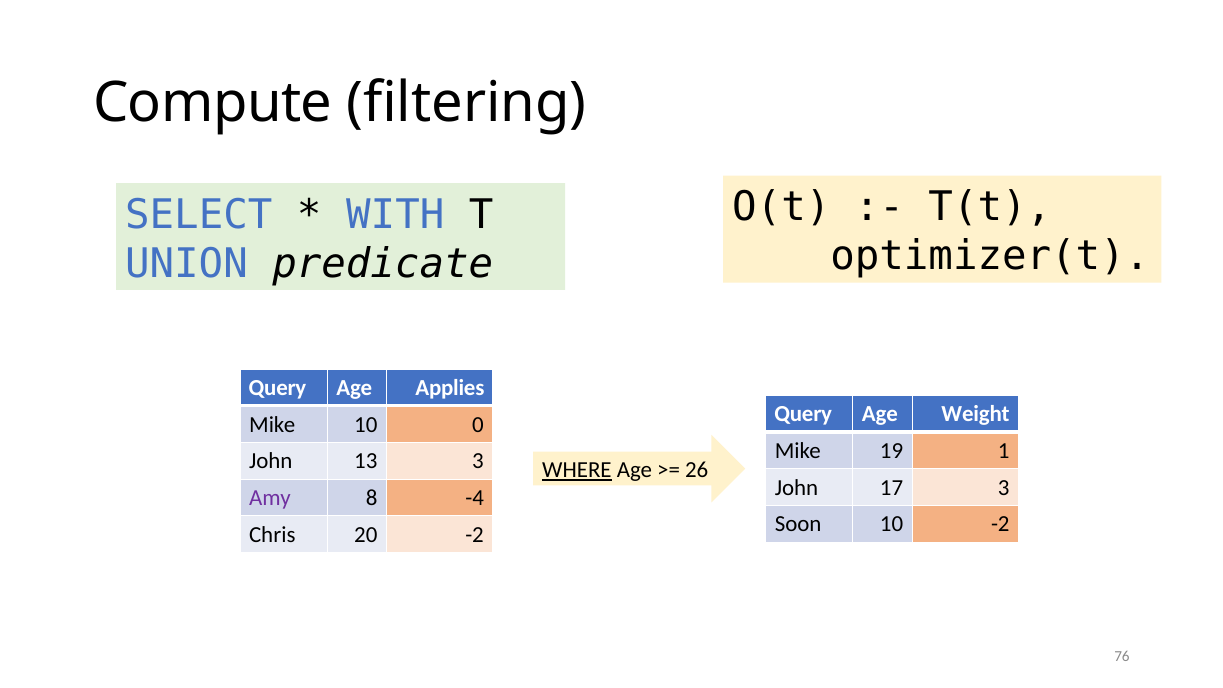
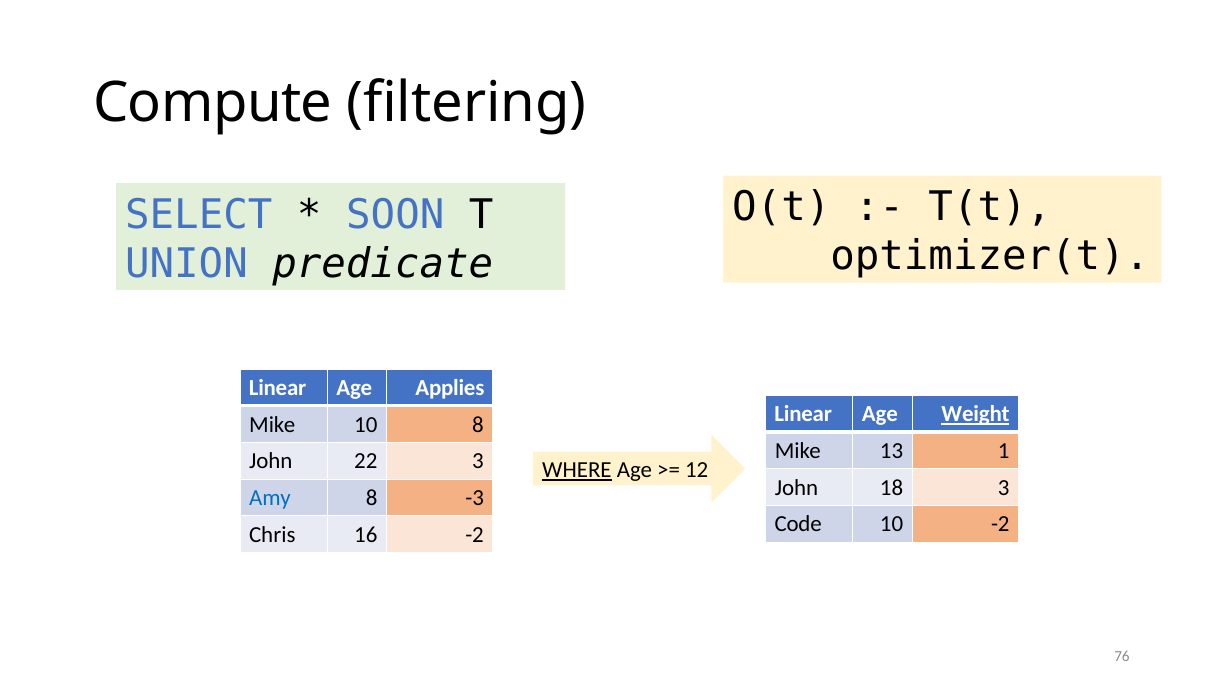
WITH: WITH -> SOON (395, 215)
Query: Query -> Linear (278, 388)
Query: Query -> Linear (803, 414)
Weight underline: none -> present (976, 414)
10 0: 0 -> 8 (478, 425)
19: 19 -> 13 (892, 451)
13: 13 -> 22 (366, 461)
26: 26 -> 12 (697, 470)
17: 17 -> 18 (892, 487)
Amy colour: purple -> blue (270, 498)
-4: -4 -> -3 (475, 498)
Soon: Soon -> Code (798, 524)
20: 20 -> 16 (366, 535)
